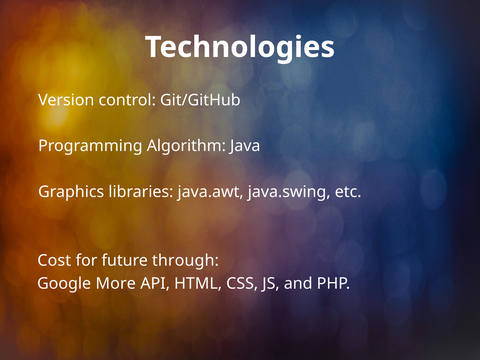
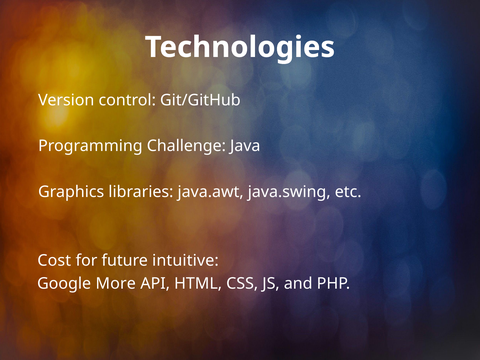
Algorithm: Algorithm -> Challenge (186, 146)
through: through -> intuitive (185, 261)
